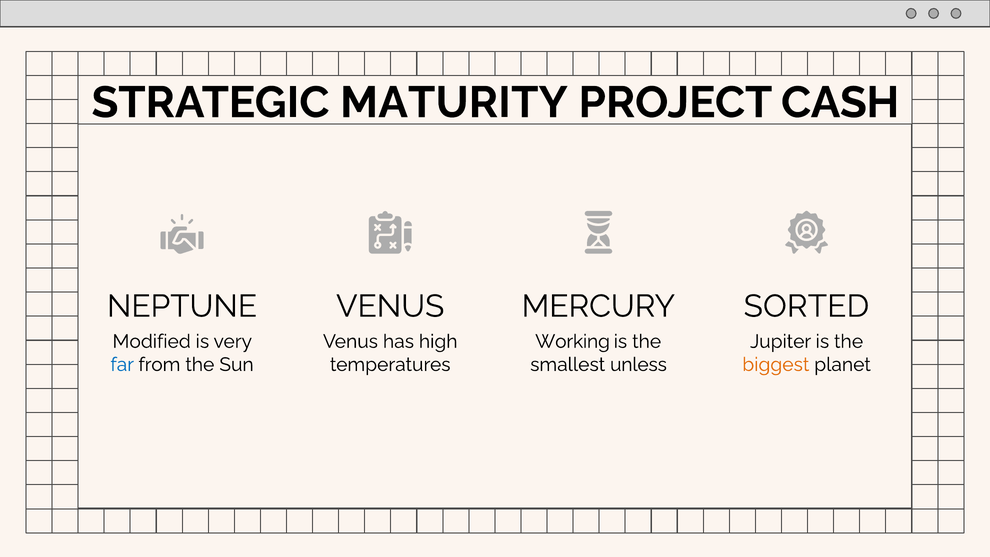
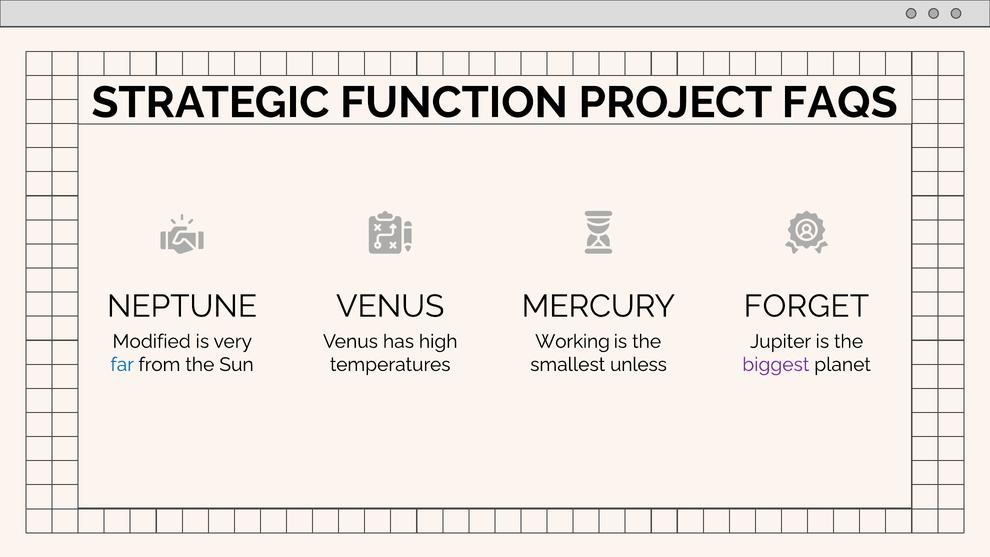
MATURITY: MATURITY -> FUNCTION (454, 103)
CASH: CASH -> FAQS (840, 103)
SORTED: SORTED -> FORGET (806, 306)
biggest colour: orange -> purple (776, 365)
